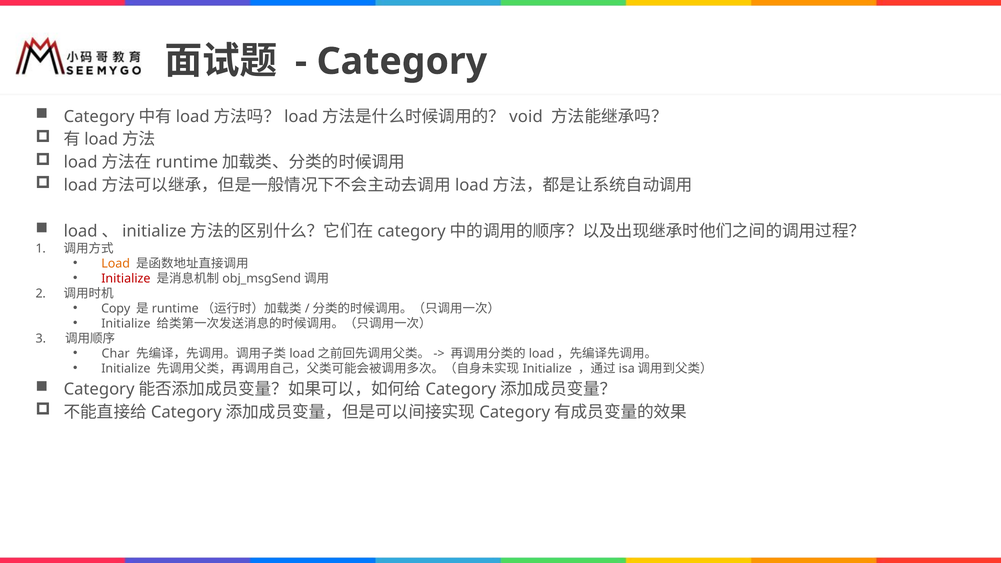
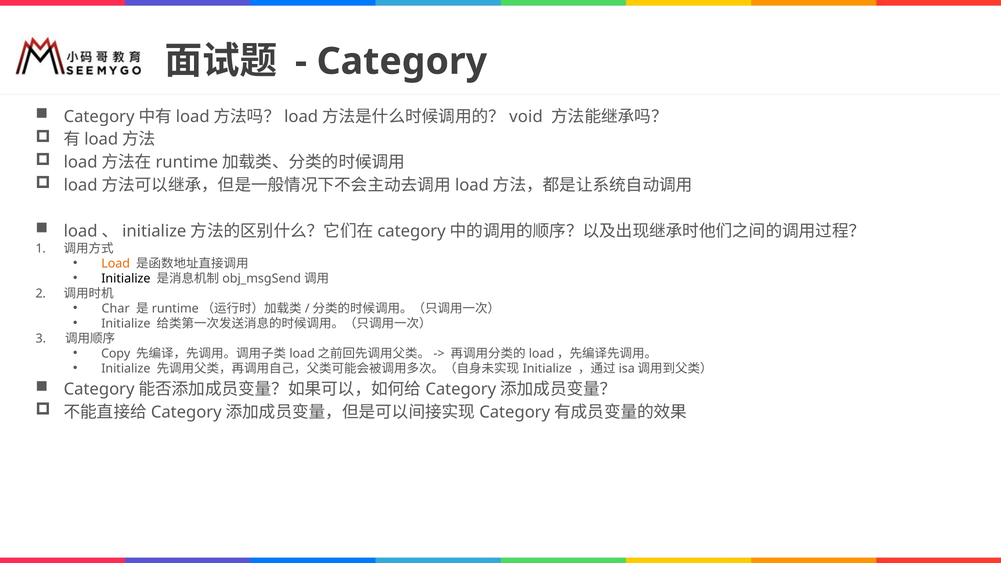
Initialize colour: red -> black (126, 278)
Copy: Copy -> Char (116, 309)
Char: Char -> Copy (116, 354)
